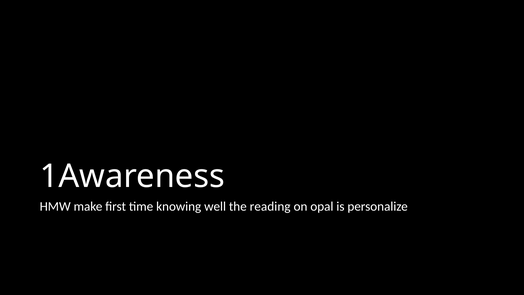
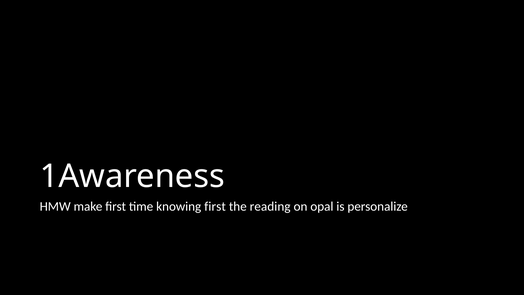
knowing well: well -> first (215, 206)
